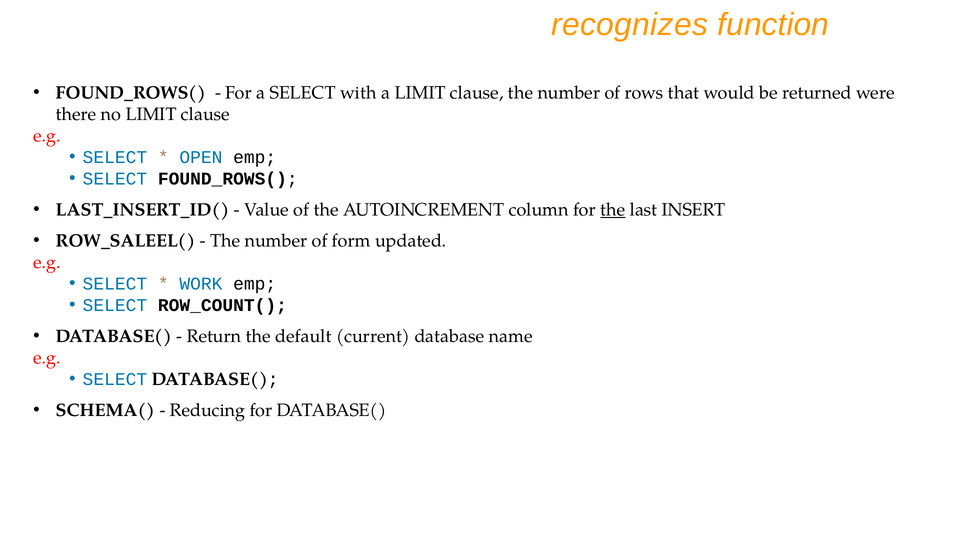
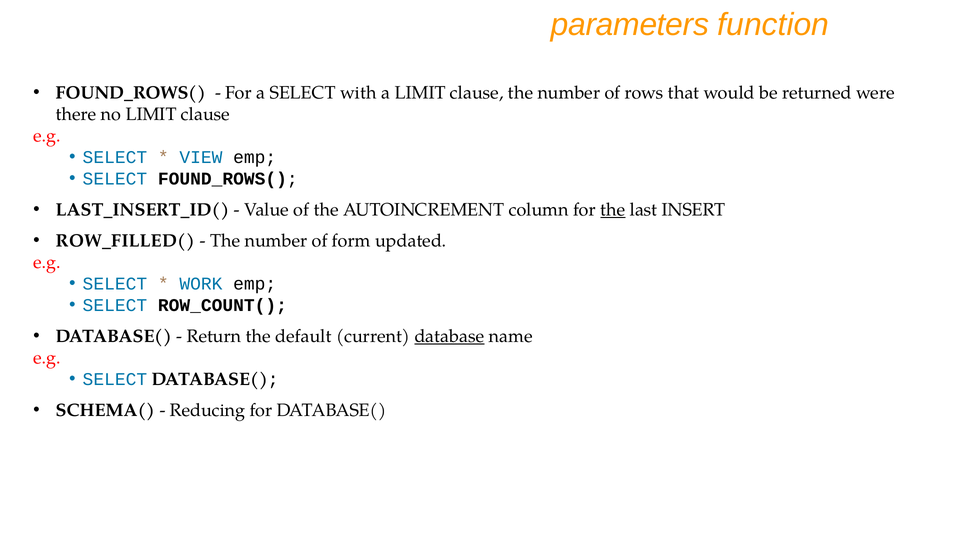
recognizes: recognizes -> parameters (630, 25)
OPEN: OPEN -> VIEW (201, 157)
ROW_SALEEL(: ROW_SALEEL( -> ROW_FILLED( (125, 241)
database underline: none -> present (449, 336)
